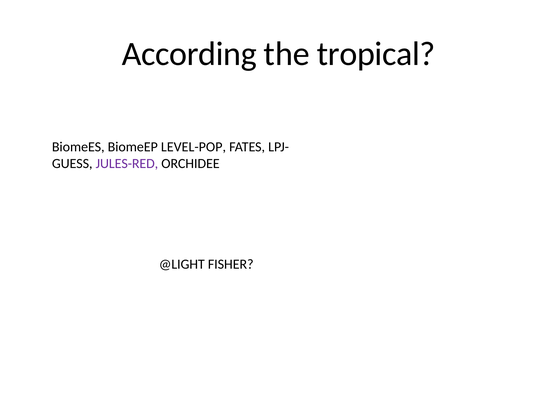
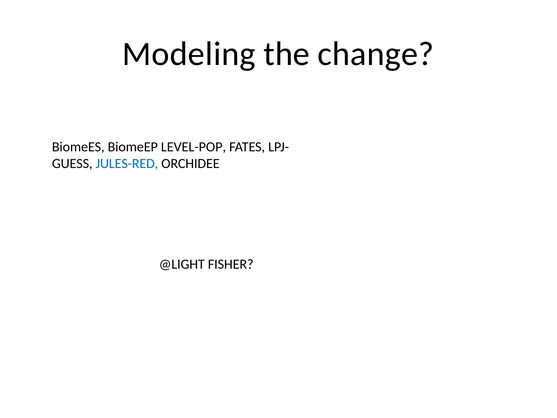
According: According -> Modeling (189, 54)
tropical: tropical -> change (376, 54)
JULES-RED colour: purple -> blue (127, 163)
